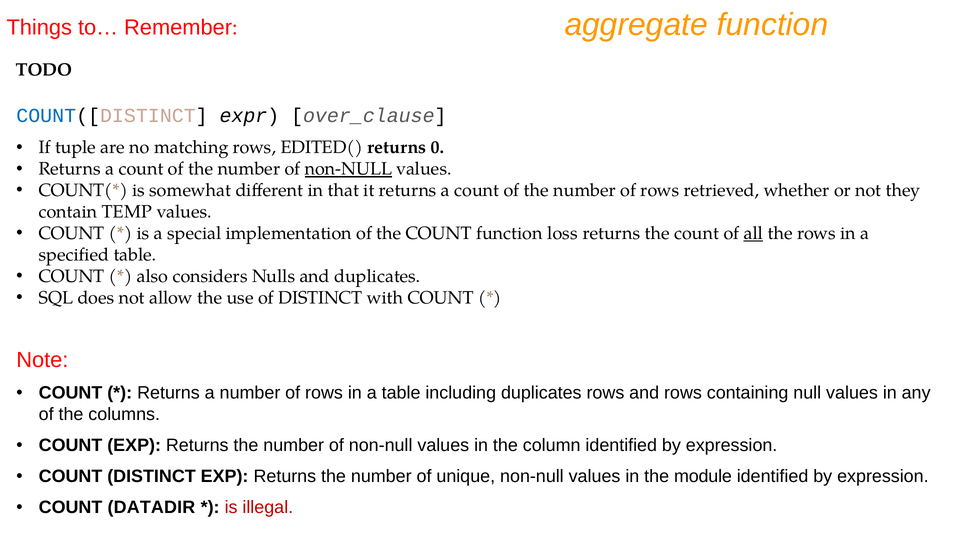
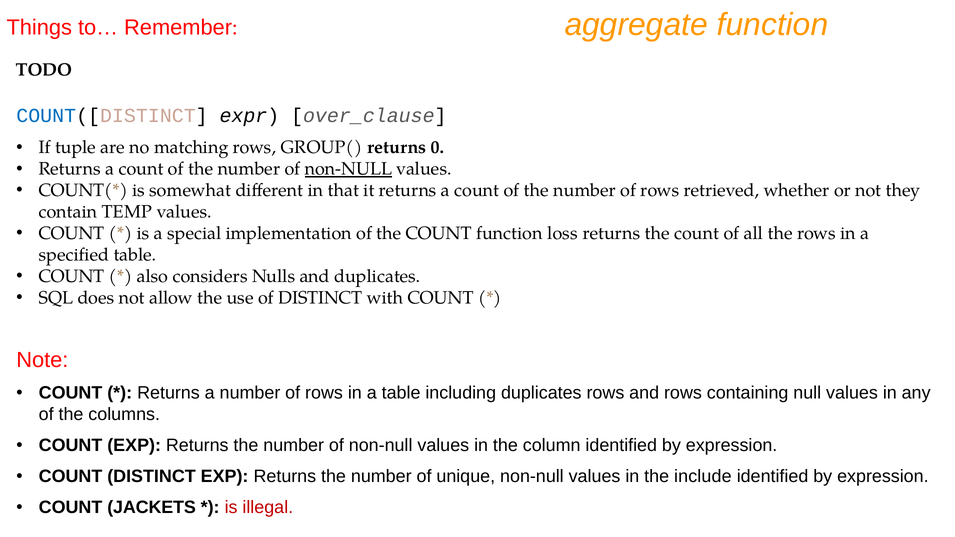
EDITED(: EDITED( -> GROUP( (321, 148)
all underline: present -> none (753, 234)
module: module -> include (703, 477)
DATADIR: DATADIR -> JACKETS (152, 508)
